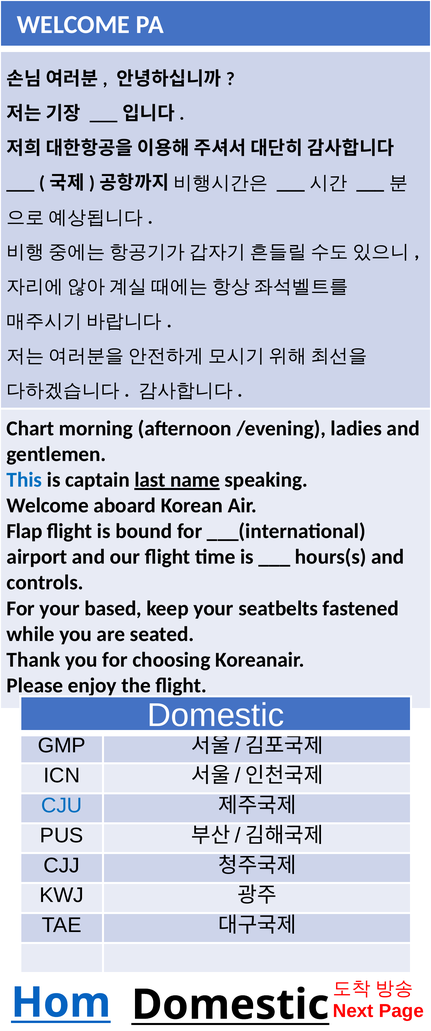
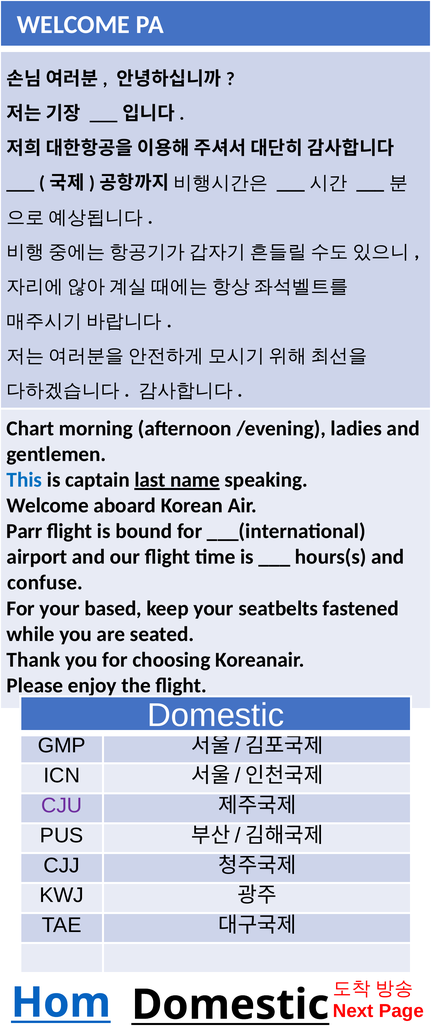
Flap: Flap -> Parr (24, 531)
controls: controls -> confuse (45, 583)
CJU colour: blue -> purple (62, 806)
